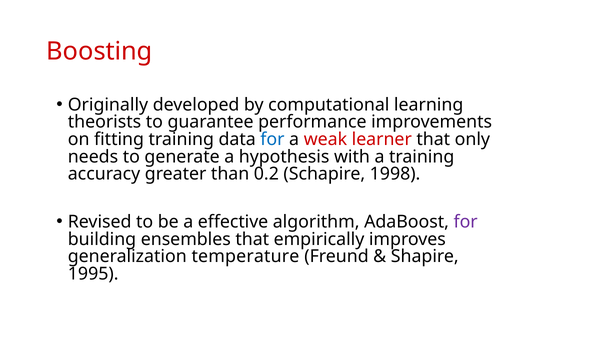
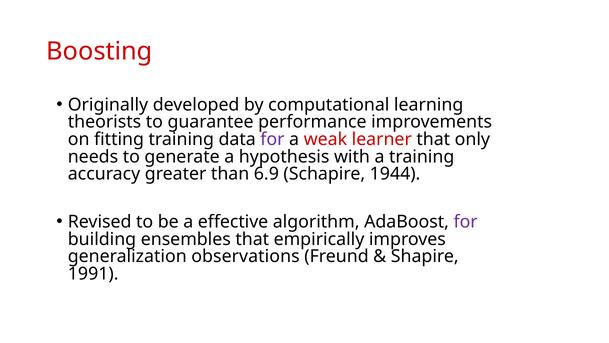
for colour: blue -> purple (272, 139)
0.2: 0.2 -> 6.9 (266, 174)
1998: 1998 -> 1944 (395, 174)
temperature: temperature -> observations (245, 256)
1995: 1995 -> 1991 (93, 274)
